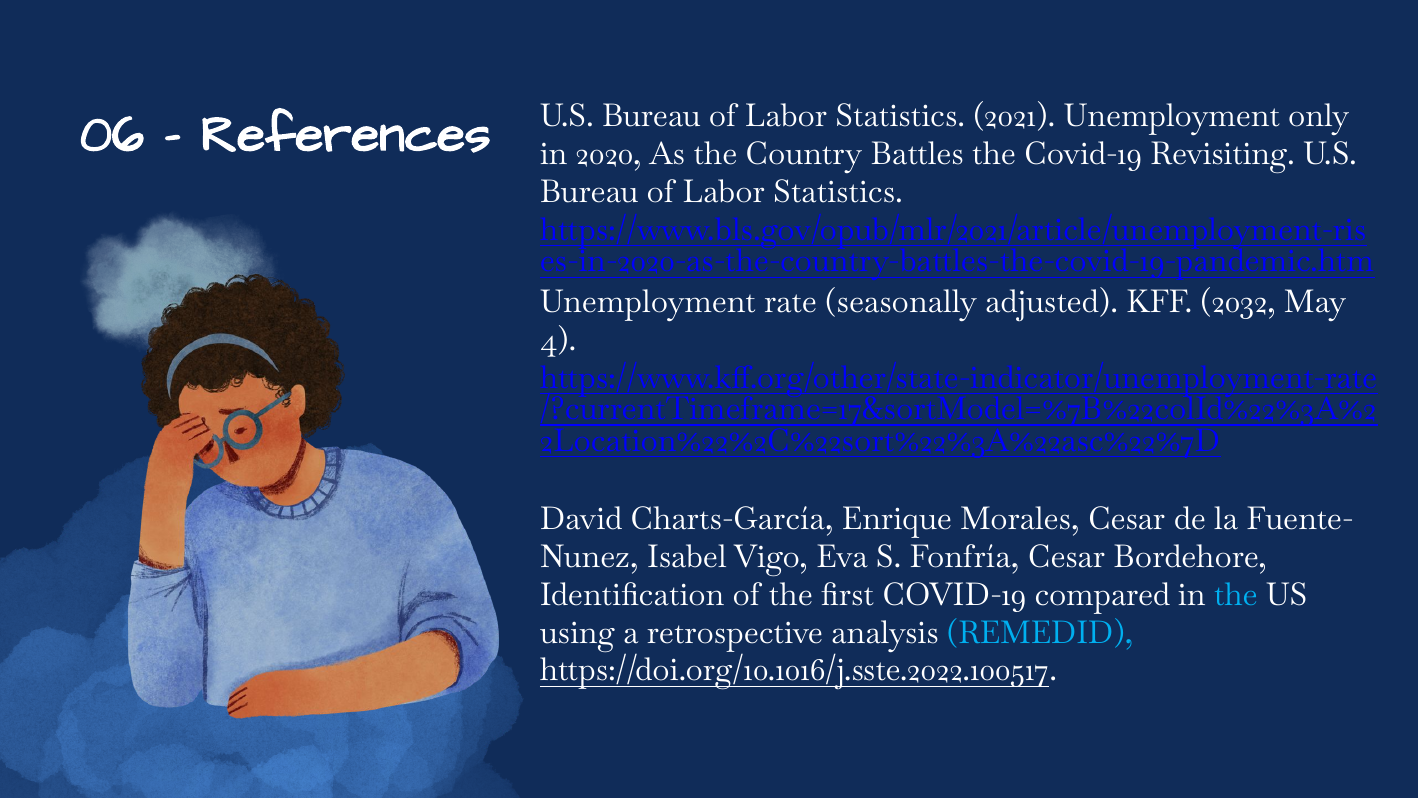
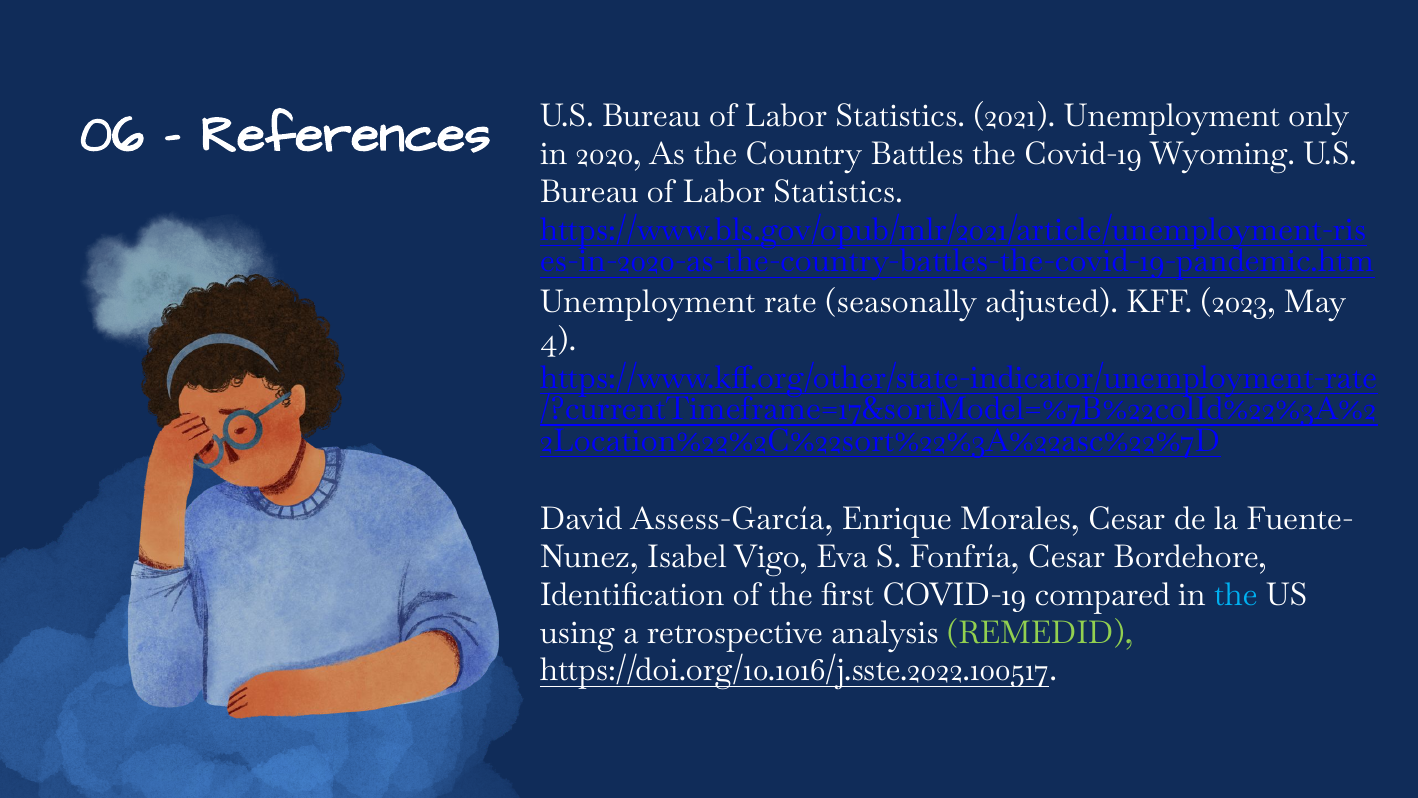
Revisiting: Revisiting -> Wyoming (1223, 154)
2032: 2032 -> 2023 (1238, 302)
Charts-García: Charts-García -> Assess-García (732, 519)
REMEDID colour: light blue -> light green (1040, 632)
